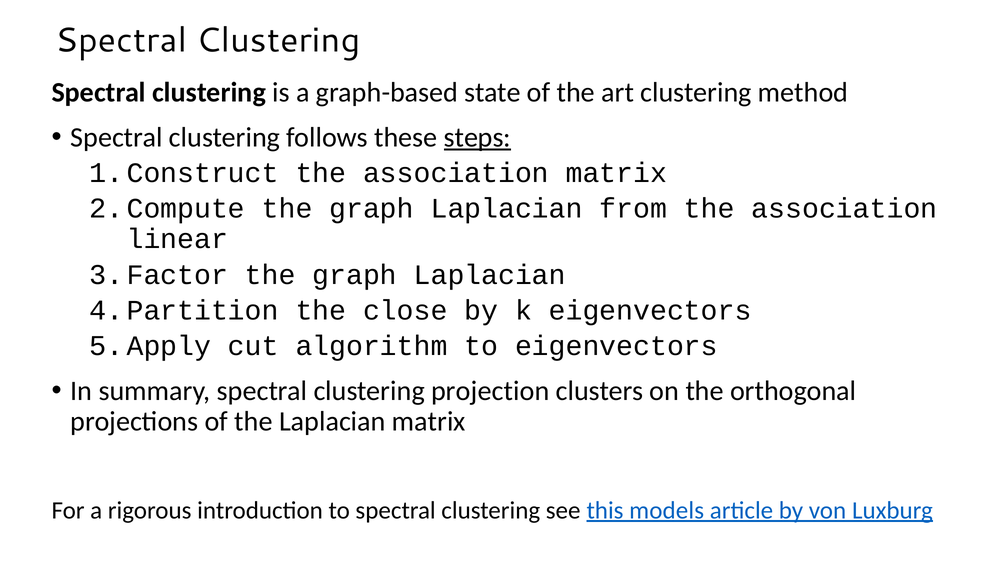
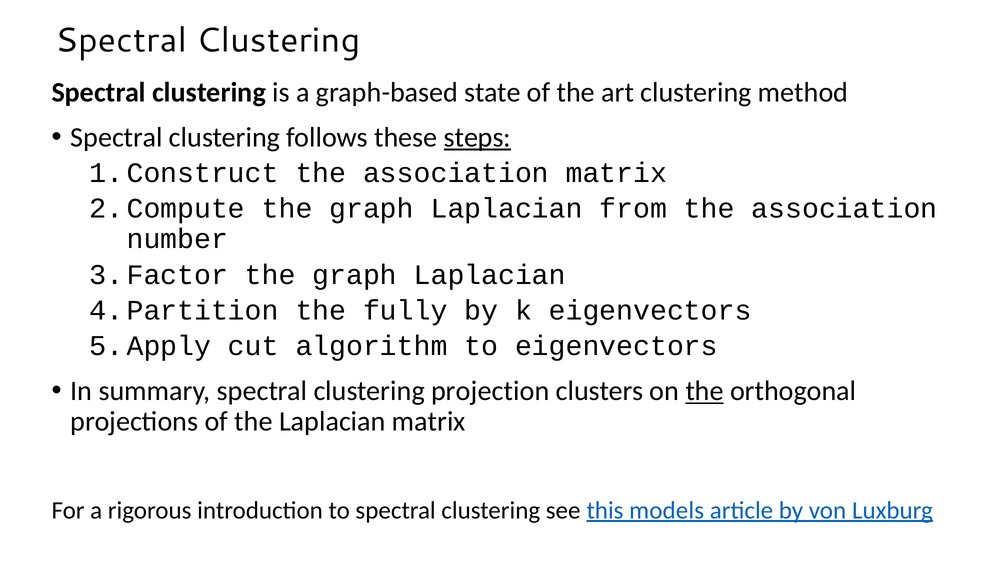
linear: linear -> number (177, 239)
close: close -> fully (405, 310)
the underline: none -> present (705, 391)
